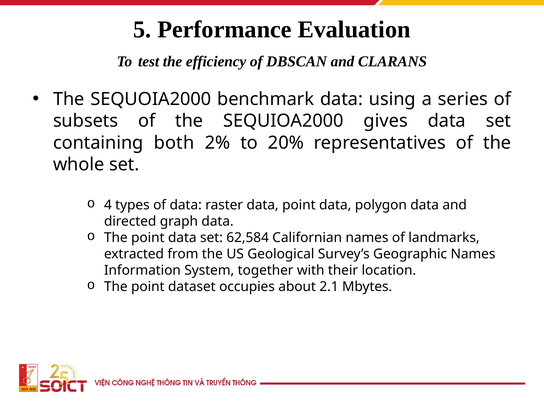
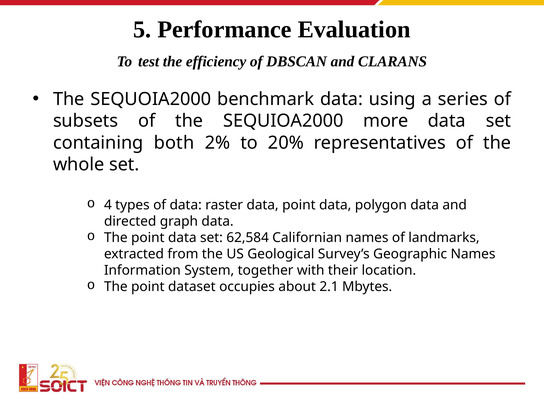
gives: gives -> more (386, 121)
